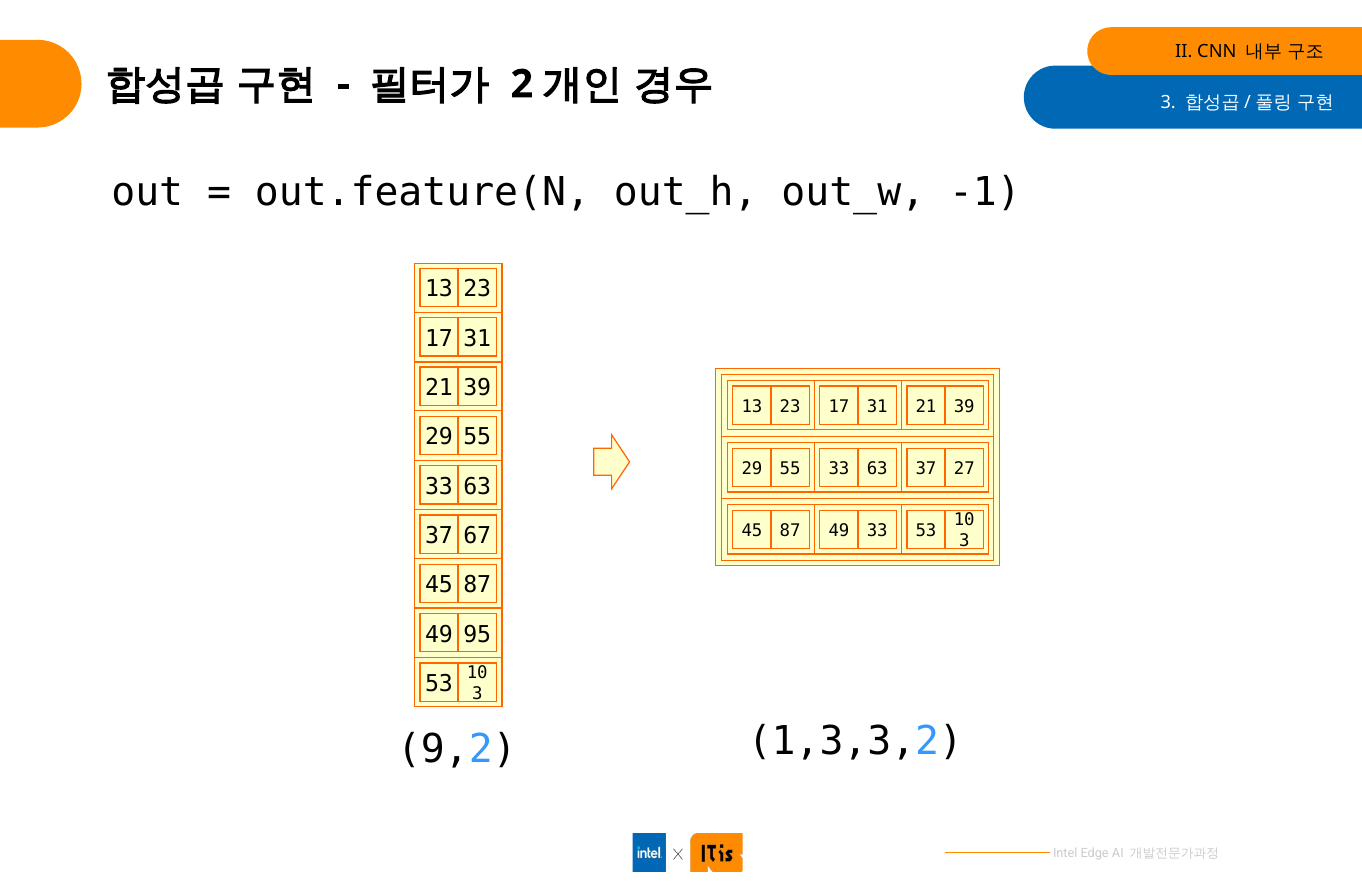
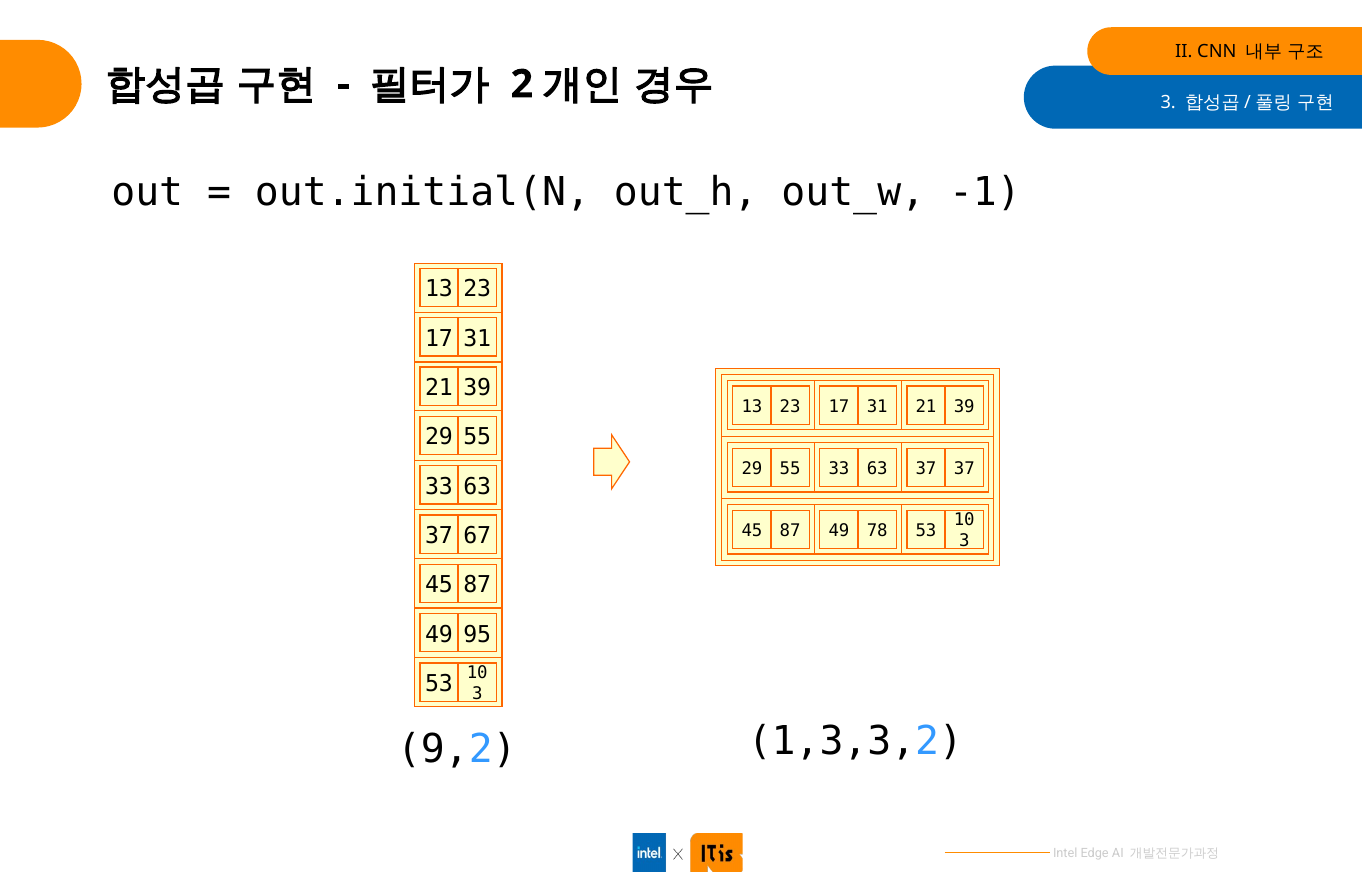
out.feature(N: out.feature(N -> out.initial(N (422, 192)
37 27: 27 -> 37 (964, 468)
49 33: 33 -> 78 (877, 530)
